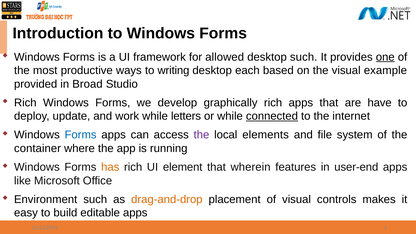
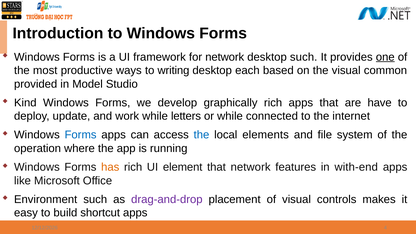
for allowed: allowed -> network (225, 57)
example: example -> common (385, 70)
Broad: Broad -> Model (88, 84)
Rich: Rich -> Kind (25, 103)
connected underline: present -> none (272, 116)
the colour: purple -> blue (201, 135)
container: container -> operation (38, 148)
that wherein: wherein -> network (251, 167)
user-end: user-end -> with-end (356, 167)
drag-and-drop colour: orange -> purple (167, 199)
editable: editable -> shortcut (100, 213)
